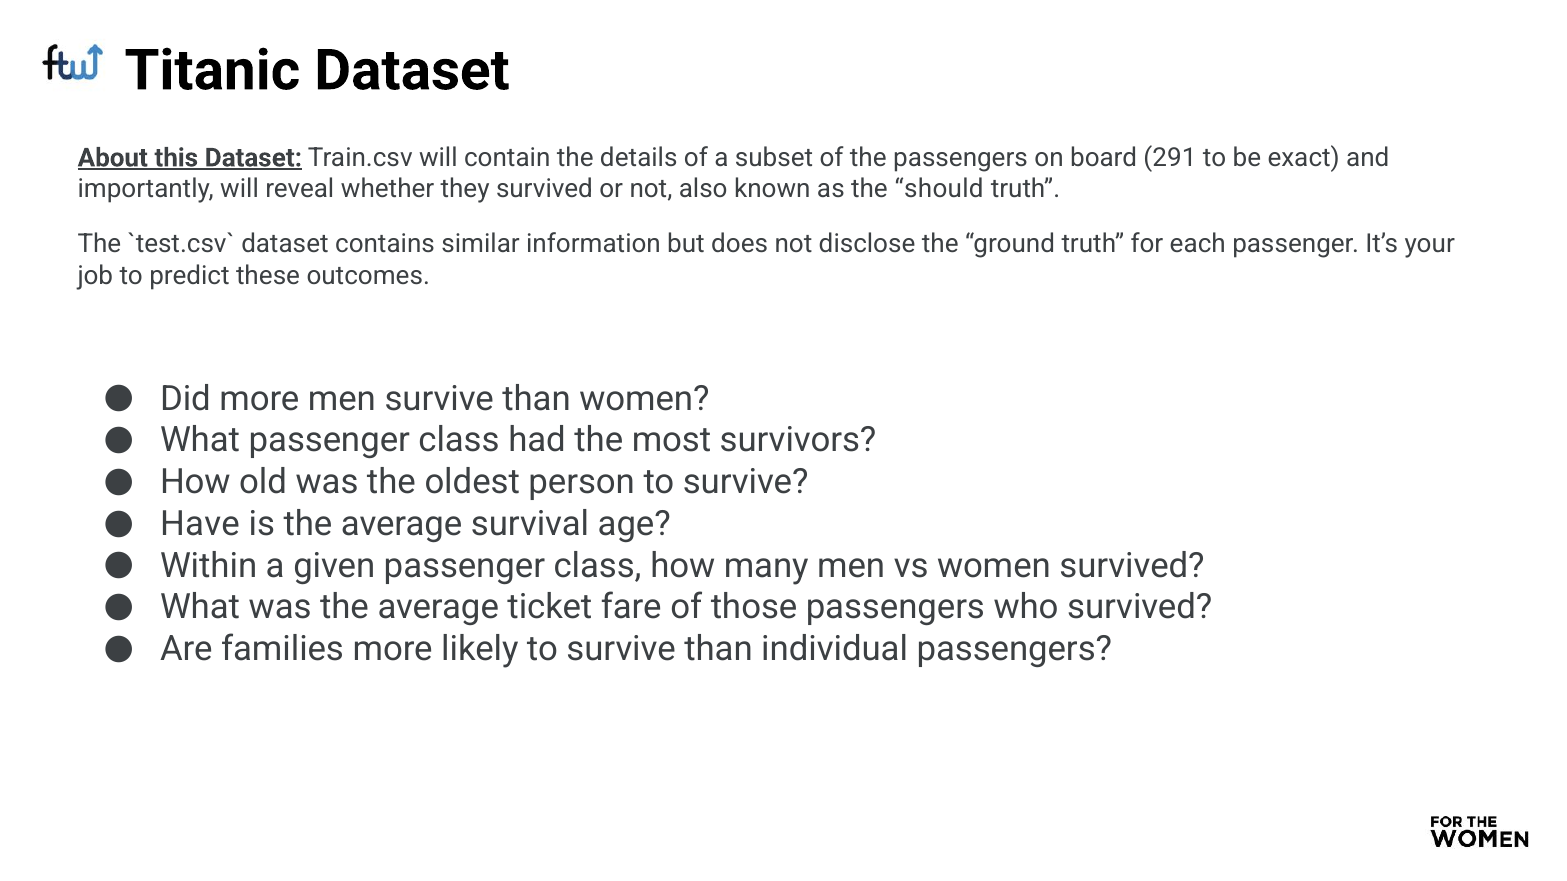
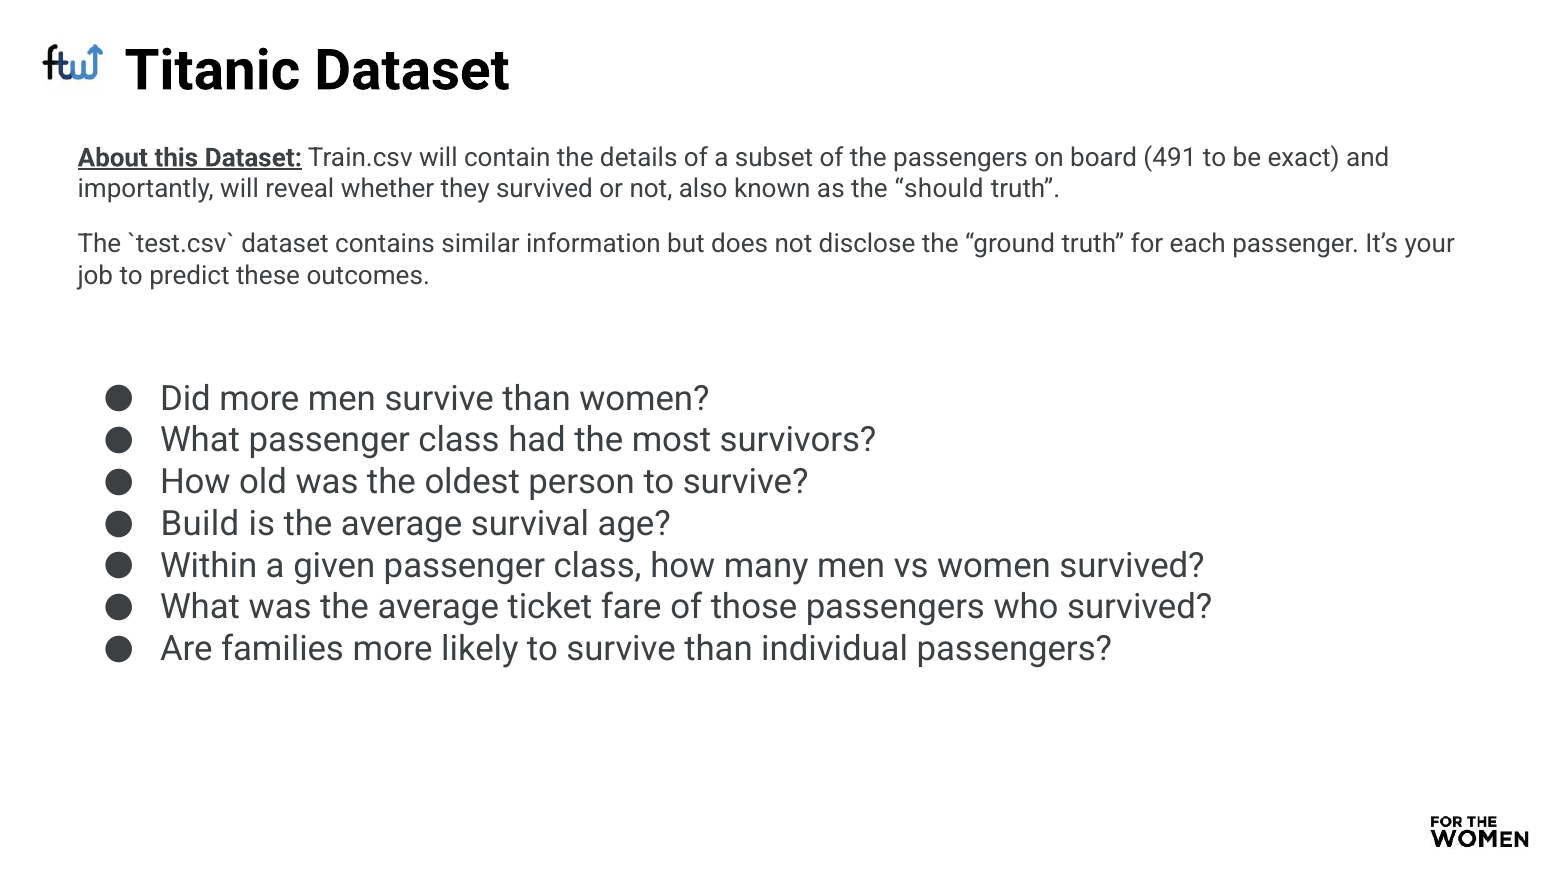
291: 291 -> 491 (1170, 158)
Have: Have -> Build (200, 524)
